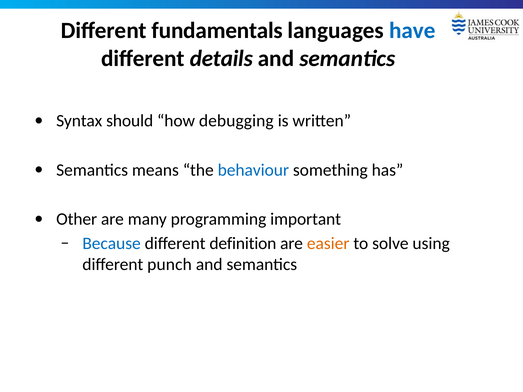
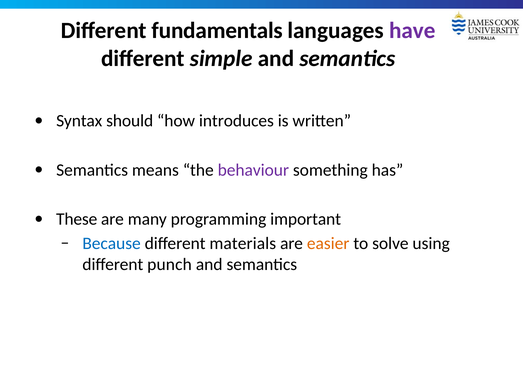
have colour: blue -> purple (412, 31)
details: details -> simple (221, 58)
debugging: debugging -> introduces (236, 121)
behaviour colour: blue -> purple (253, 170)
Other: Other -> These (77, 219)
definition: definition -> materials (243, 244)
